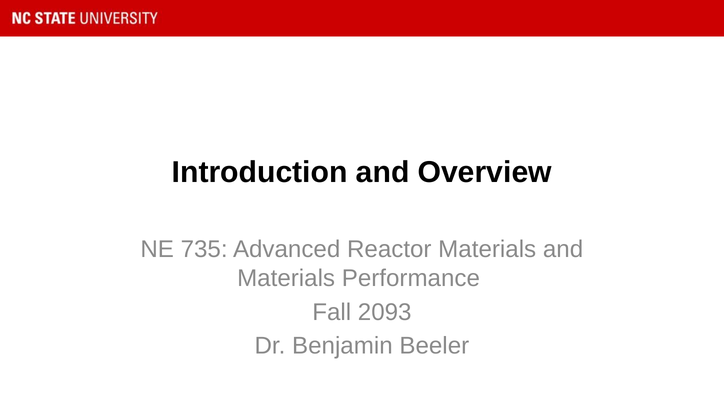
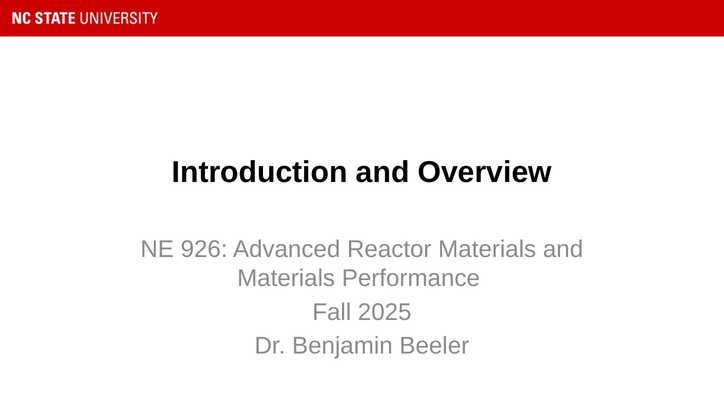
735: 735 -> 926 (204, 250)
2093: 2093 -> 2025 (385, 312)
